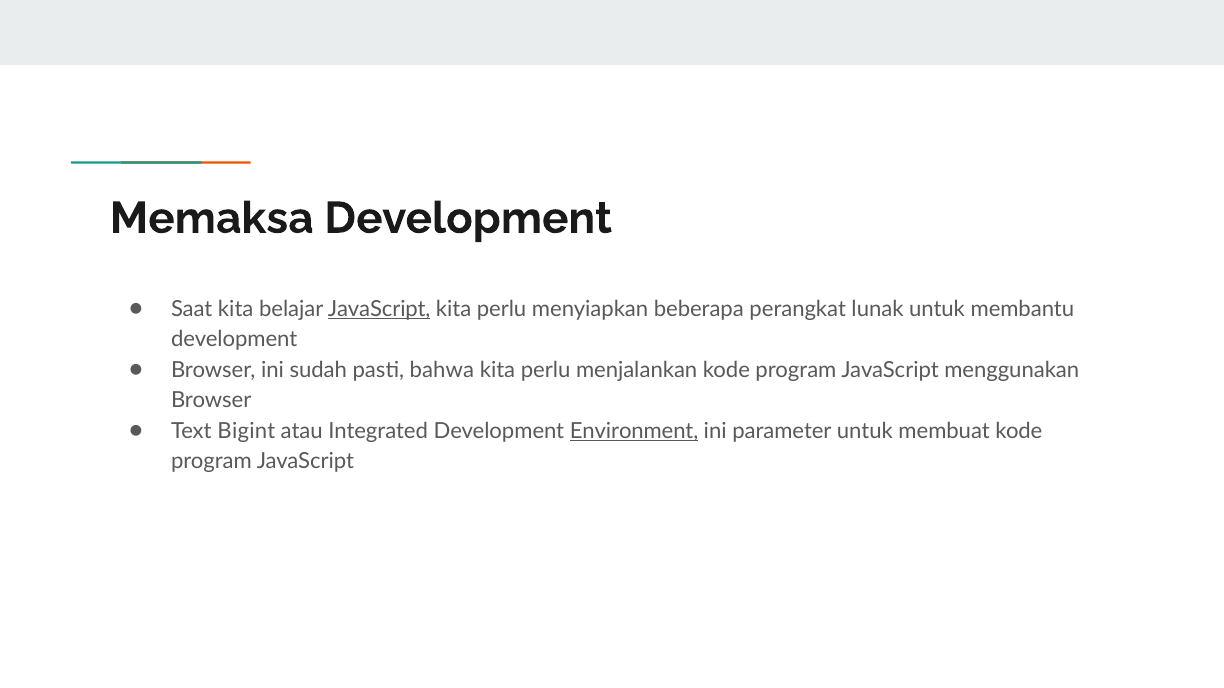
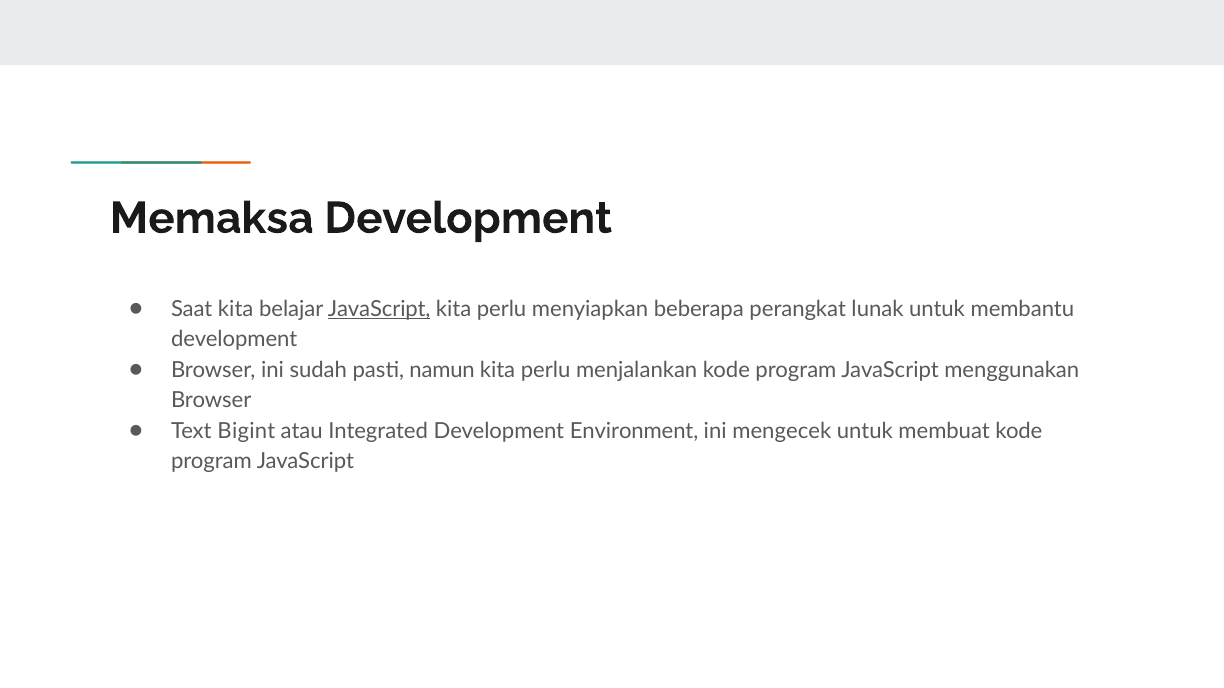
bahwa: bahwa -> namun (442, 370)
Environment underline: present -> none (634, 431)
parameter: parameter -> mengecek (782, 431)
